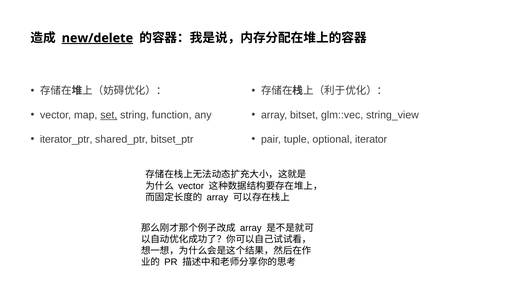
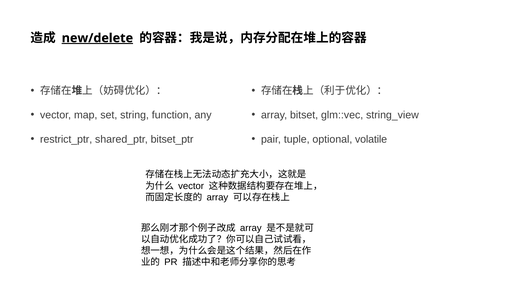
set underline: present -> none (109, 115)
iterator_ptr: iterator_ptr -> restrict_ptr (66, 139)
iterator: iterator -> volatile (371, 139)
